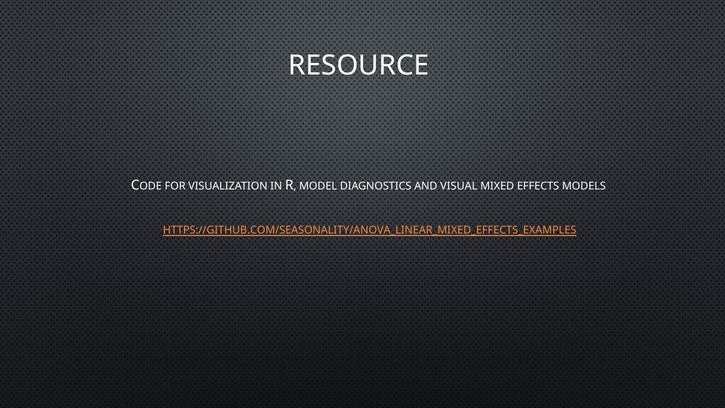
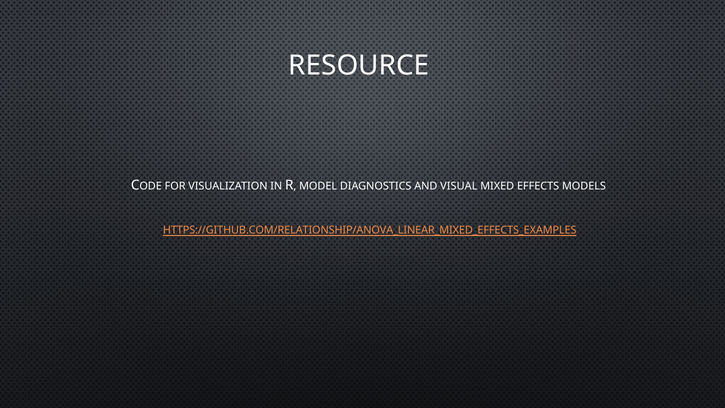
HTTPS://GITHUB.COM/SEASONALITY/ANOVA_LINEAR_MIXED_EFFECTS_EXAMPLES: HTTPS://GITHUB.COM/SEASONALITY/ANOVA_LINEAR_MIXED_EFFECTS_EXAMPLES -> HTTPS://GITHUB.COM/RELATIONSHIP/ANOVA_LINEAR_MIXED_EFFECTS_EXAMPLES (370, 230)
